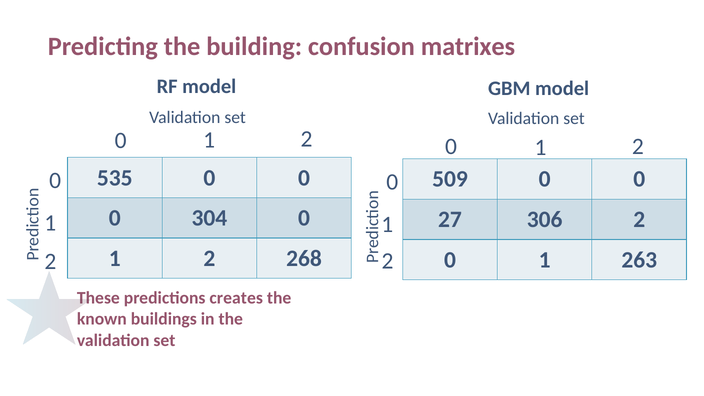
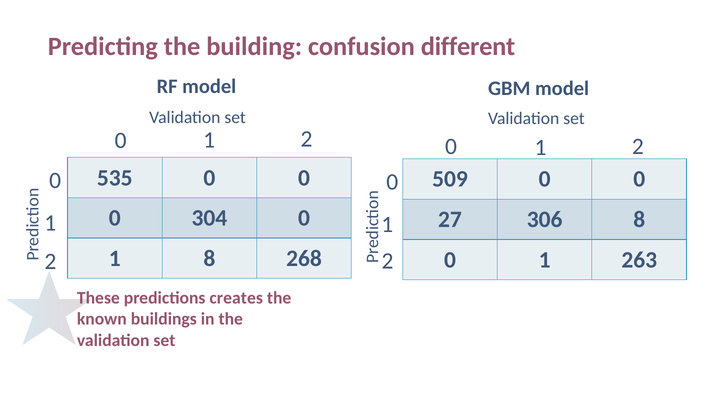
matrixes: matrixes -> different (468, 47)
306 2: 2 -> 8 (639, 220)
1 2: 2 -> 8 (209, 258)
